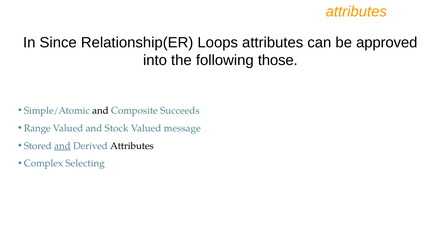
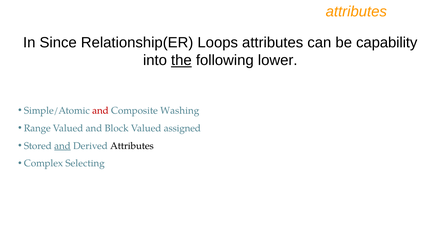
approved: approved -> capability (387, 42)
the underline: none -> present (181, 60)
those: those -> lower (278, 60)
and colour: black -> red (100, 111)
Succeeds: Succeeds -> Washing (180, 111)
Stock: Stock -> Block (117, 128)
message: message -> assigned (182, 128)
